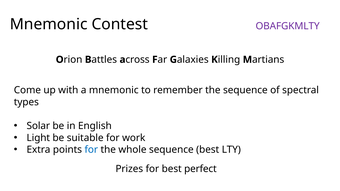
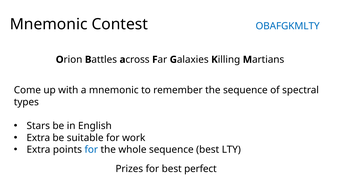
OBAFGKMLTY colour: purple -> blue (288, 26)
Solar: Solar -> Stars (38, 126)
Light: Light -> Extra (38, 138)
